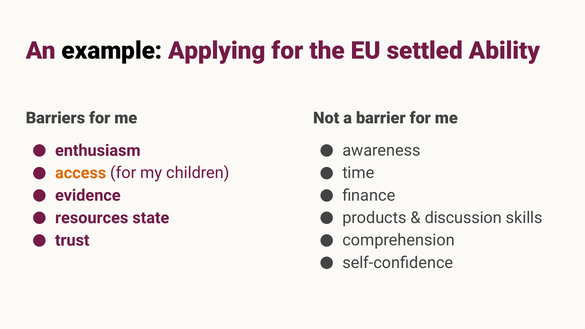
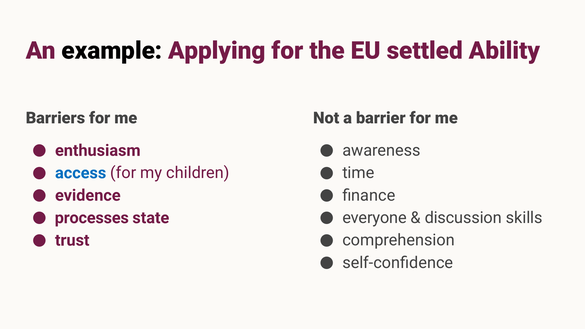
access colour: orange -> blue (81, 173)
resources: resources -> processes (92, 218)
products: products -> everyone (375, 218)
